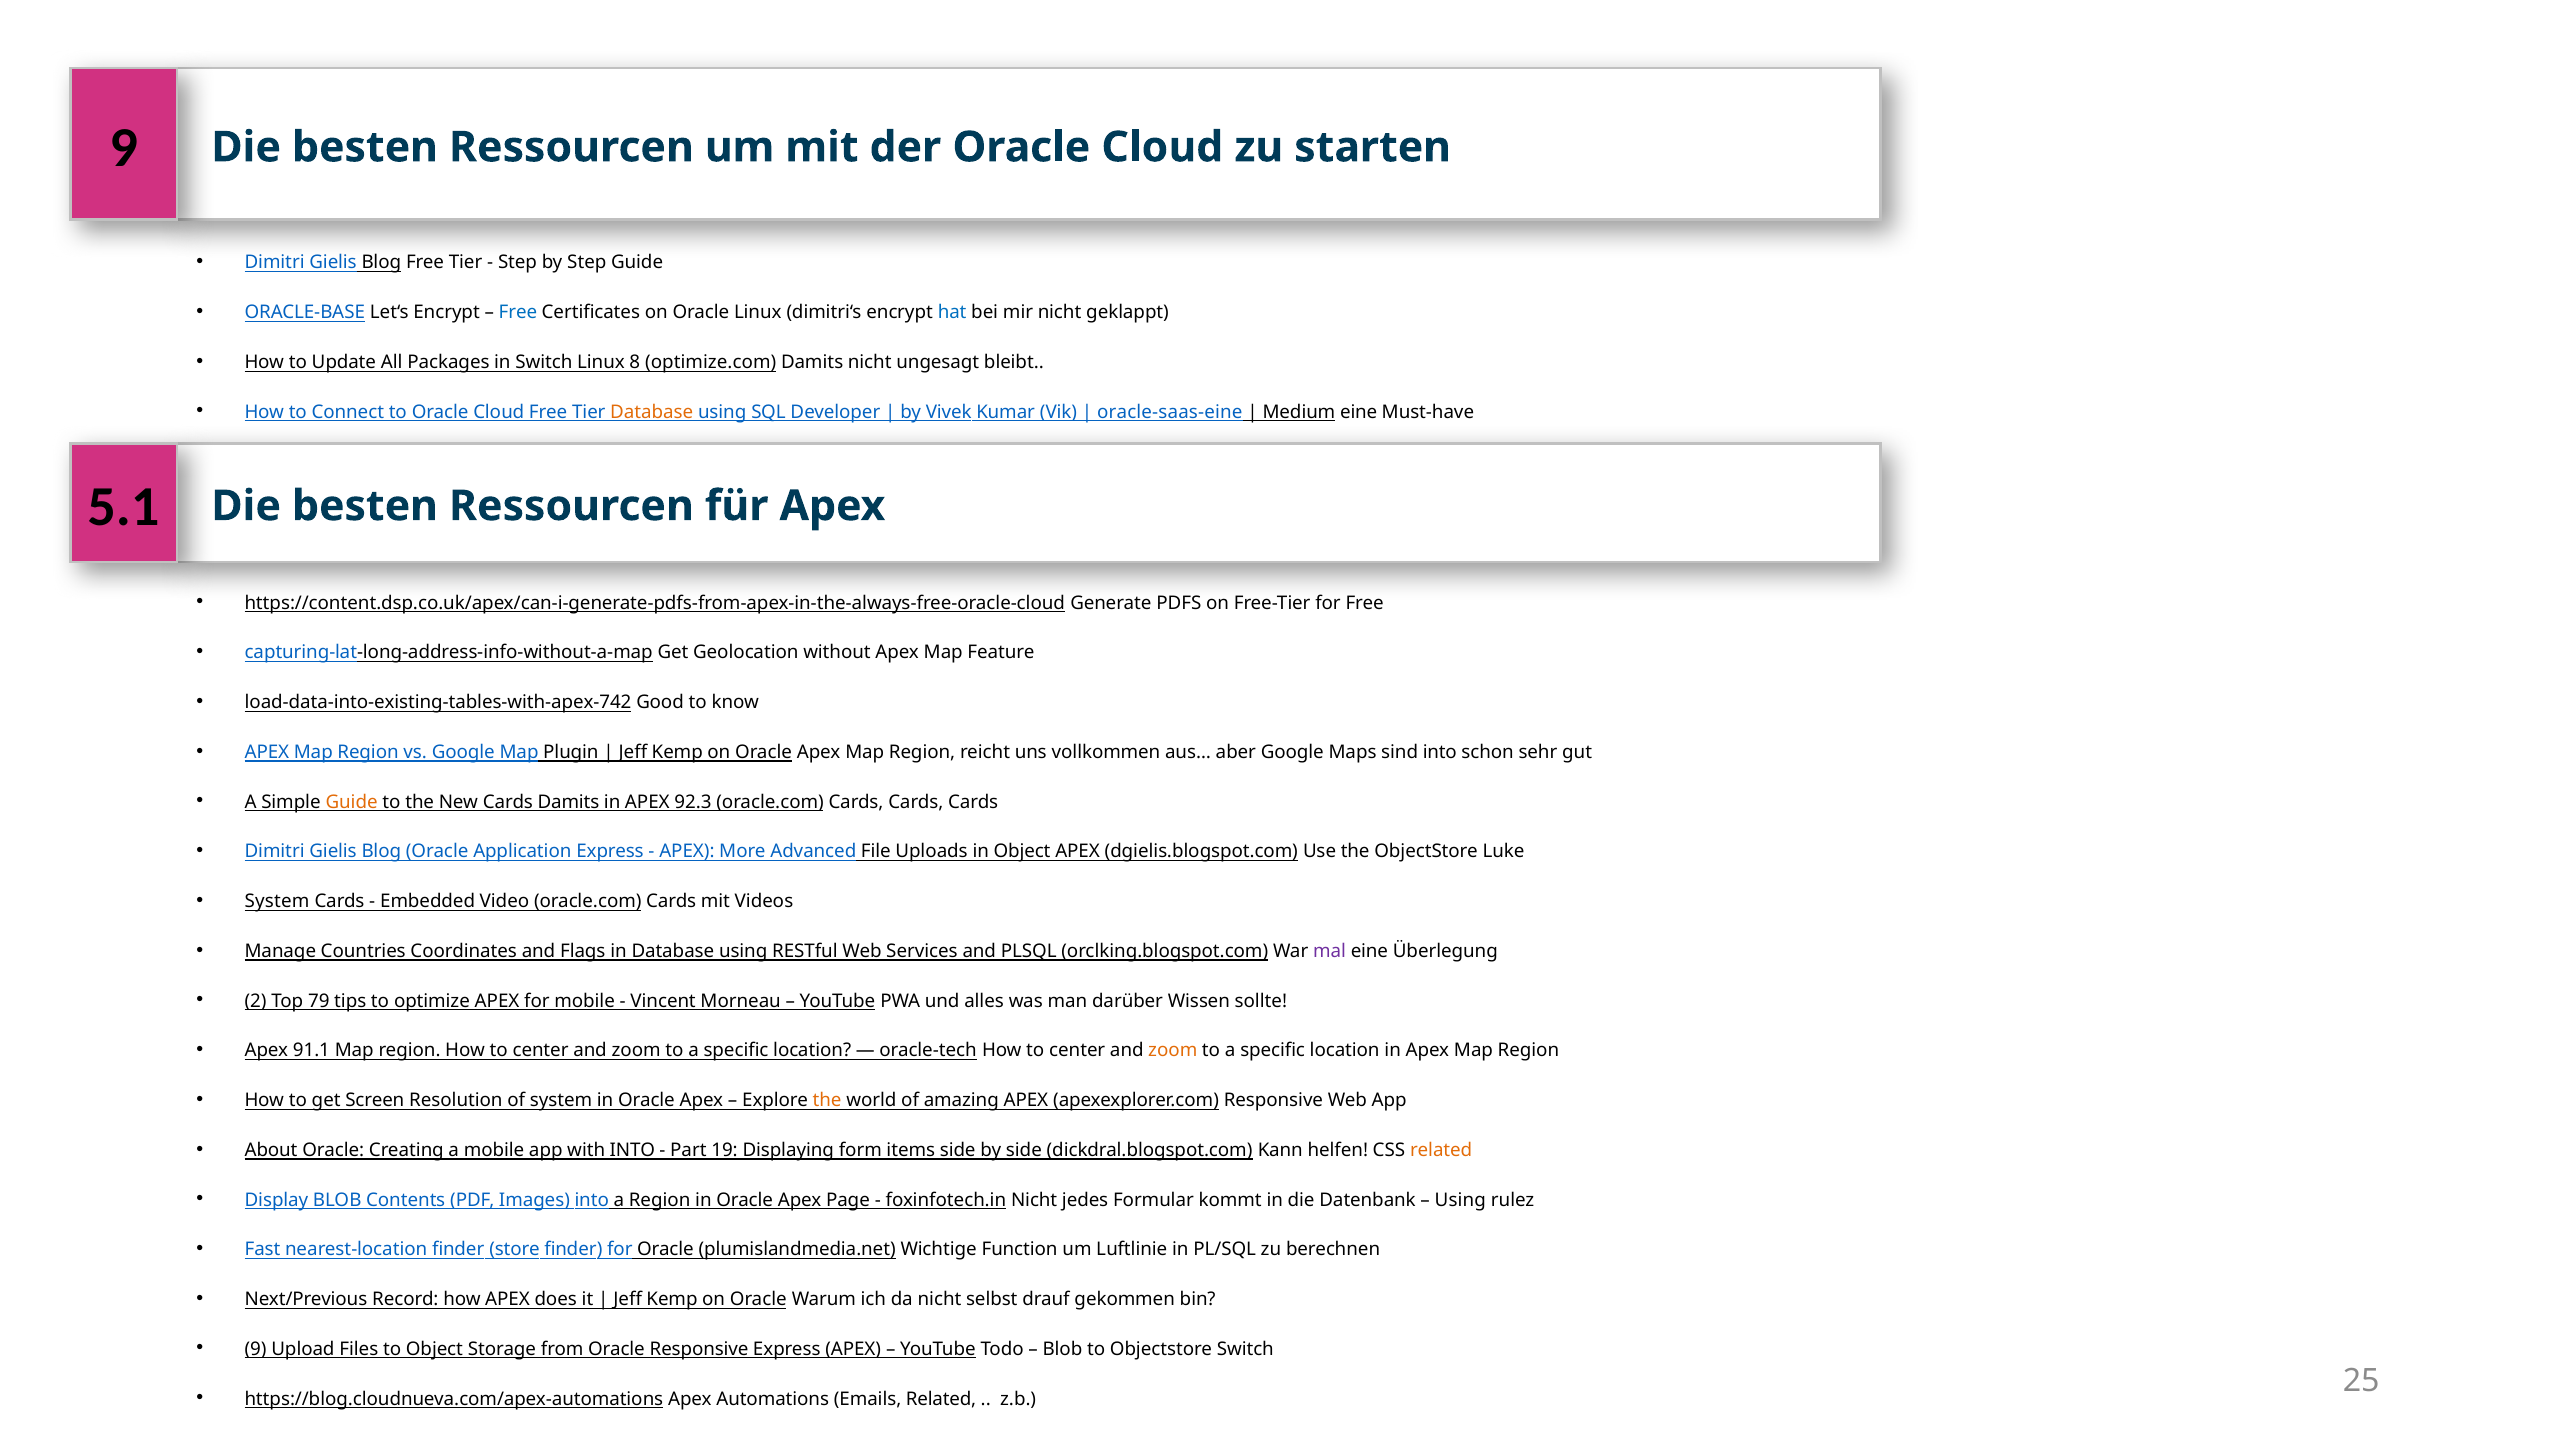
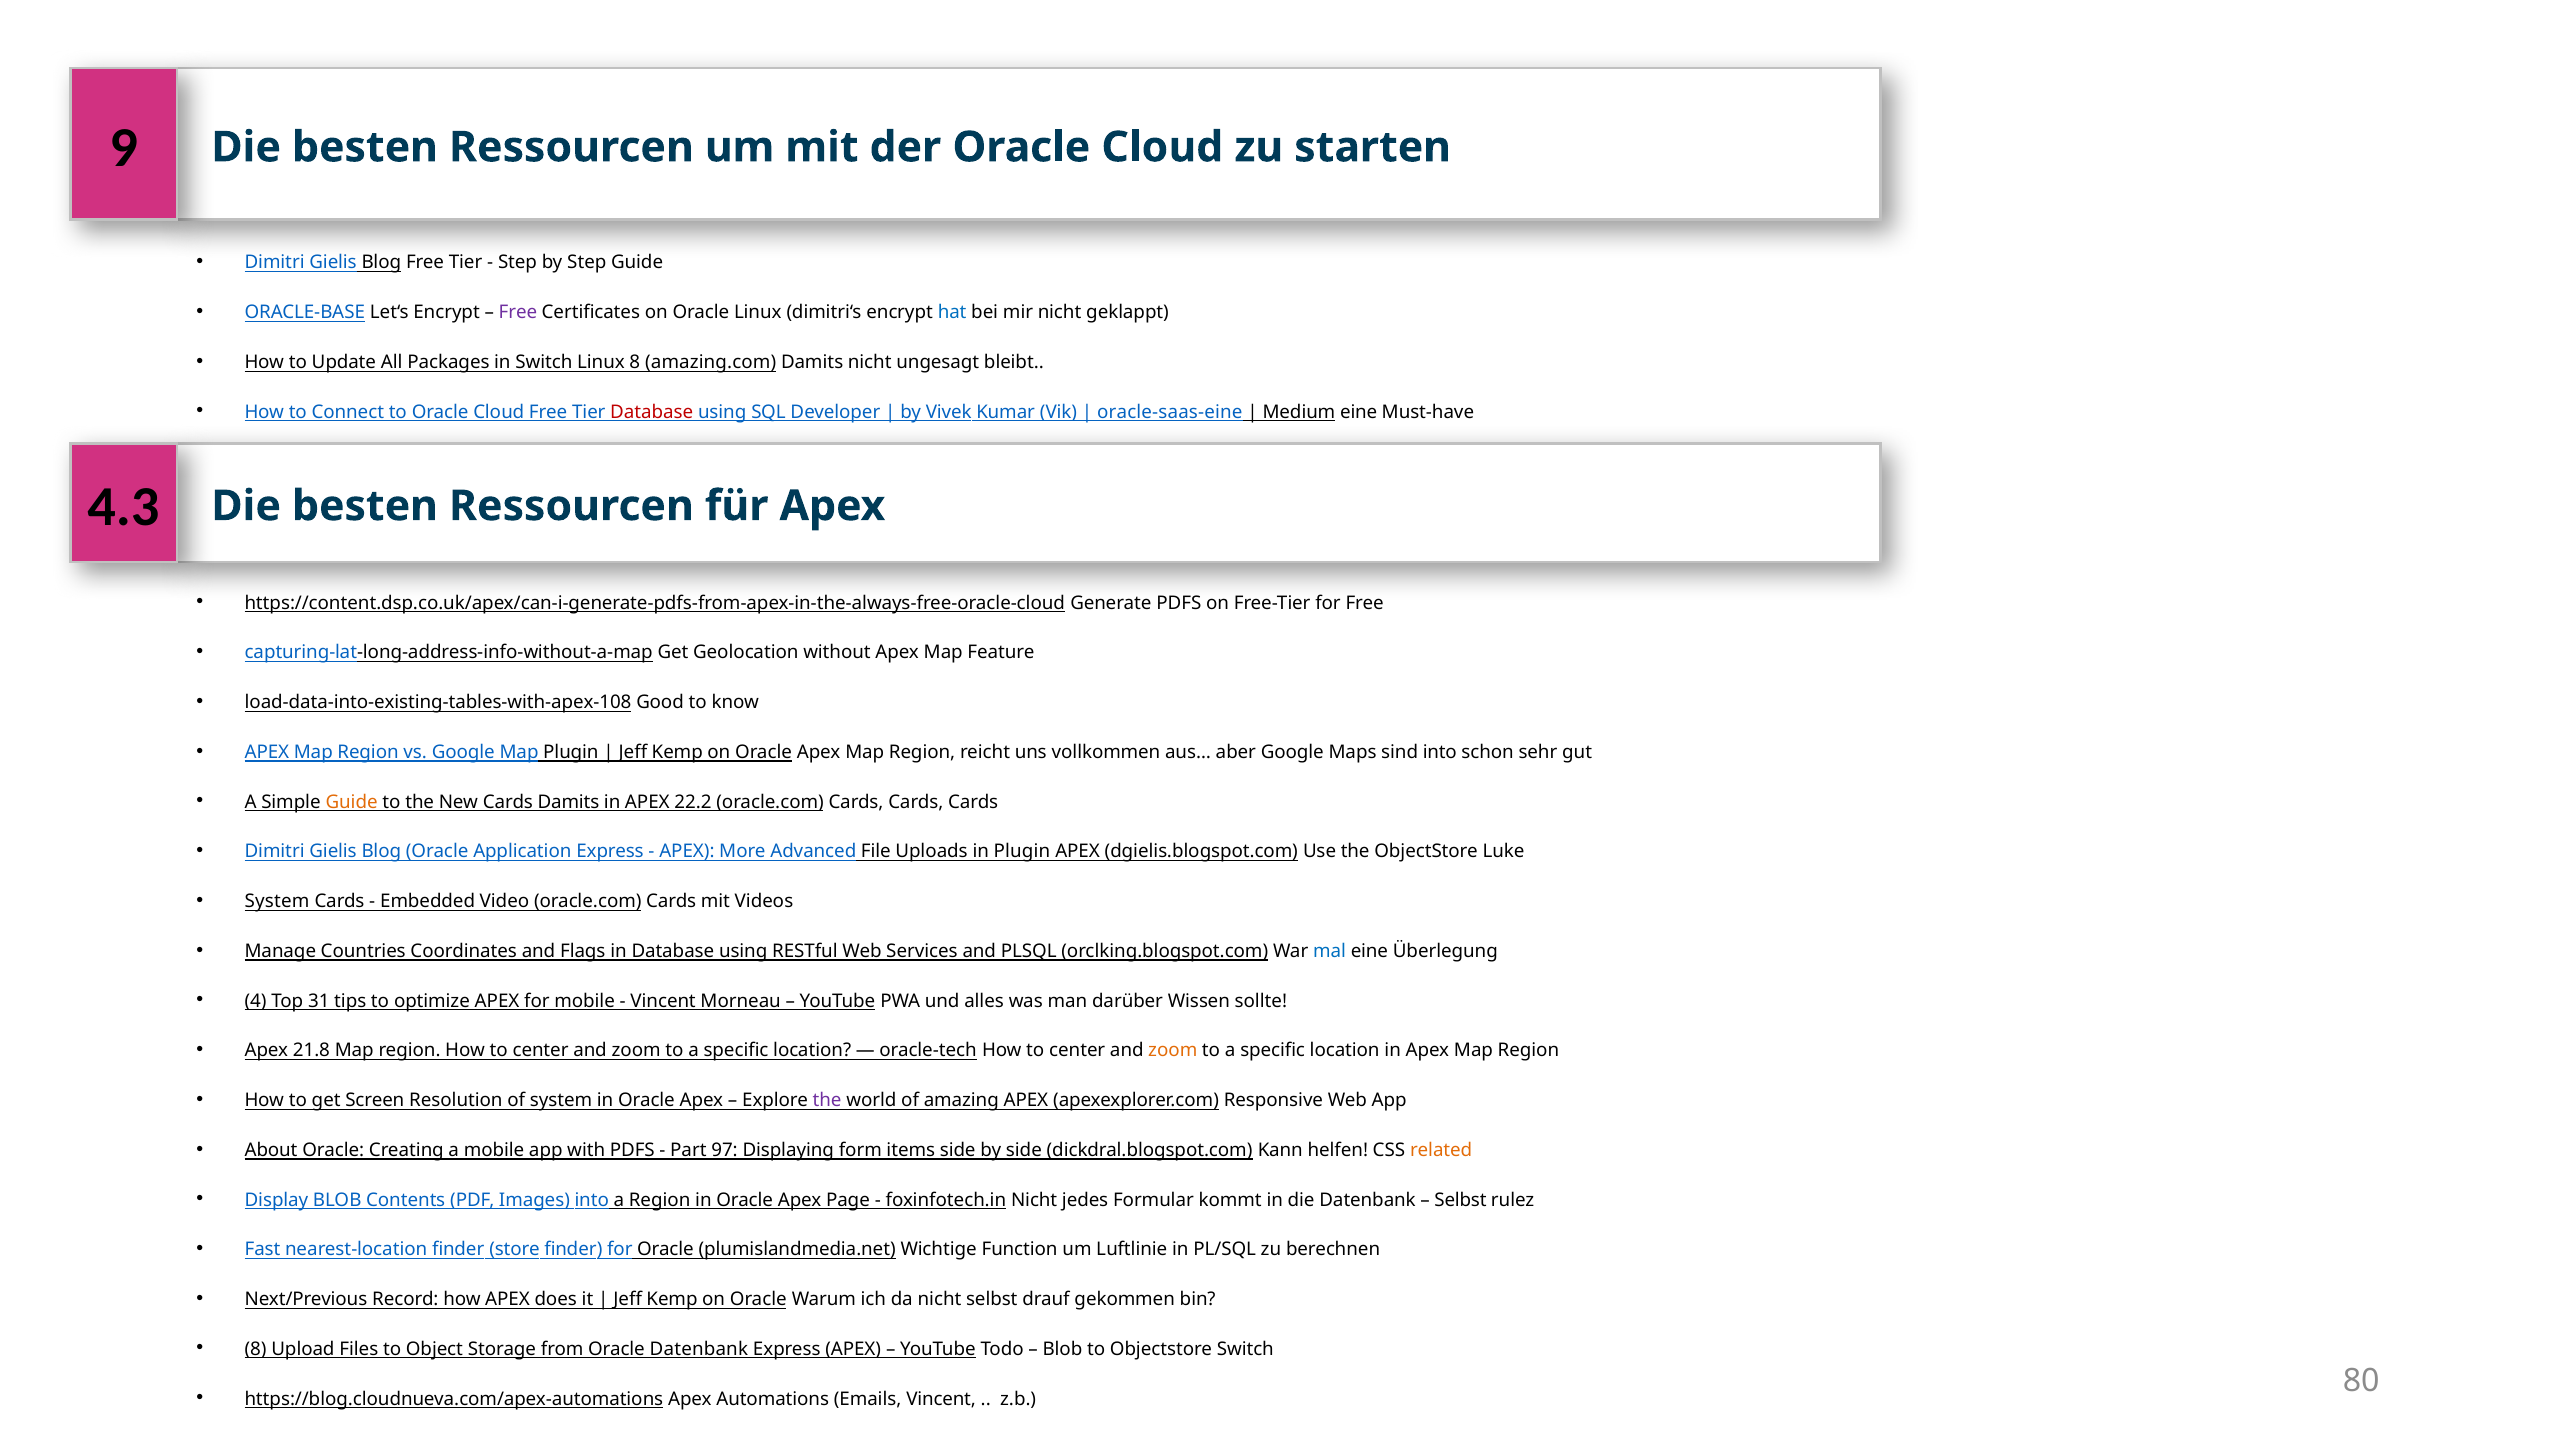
Free colour: blue -> purple (518, 312)
optimize.com: optimize.com -> amazing.com (711, 362)
Database colour: orange -> red (652, 412)
5.1: 5.1 -> 4.3 (123, 507)
load-data-into-existing-tables-with-apex-742: load-data-into-existing-tables-with-apex-742 -> load-data-into-existing-tables-with-apex-108 (438, 702)
92.3: 92.3 -> 22.2 (693, 802)
in Object: Object -> Plugin (1022, 852)
mal colour: purple -> blue (1330, 951)
2: 2 -> 4 (256, 1001)
79: 79 -> 31 (319, 1001)
91.1: 91.1 -> 21.8 (311, 1051)
the colour: orange -> purple (827, 1100)
with INTO: INTO -> PDFS (632, 1150)
19: 19 -> 97 (725, 1150)
Using: Using -> Selbst (1460, 1200)
9: 9 -> 8 (256, 1349)
Oracle Responsive: Responsive -> Datenbank (699, 1349)
Emails Related: Related -> Vincent (941, 1399)
25: 25 -> 80 (2361, 1381)
